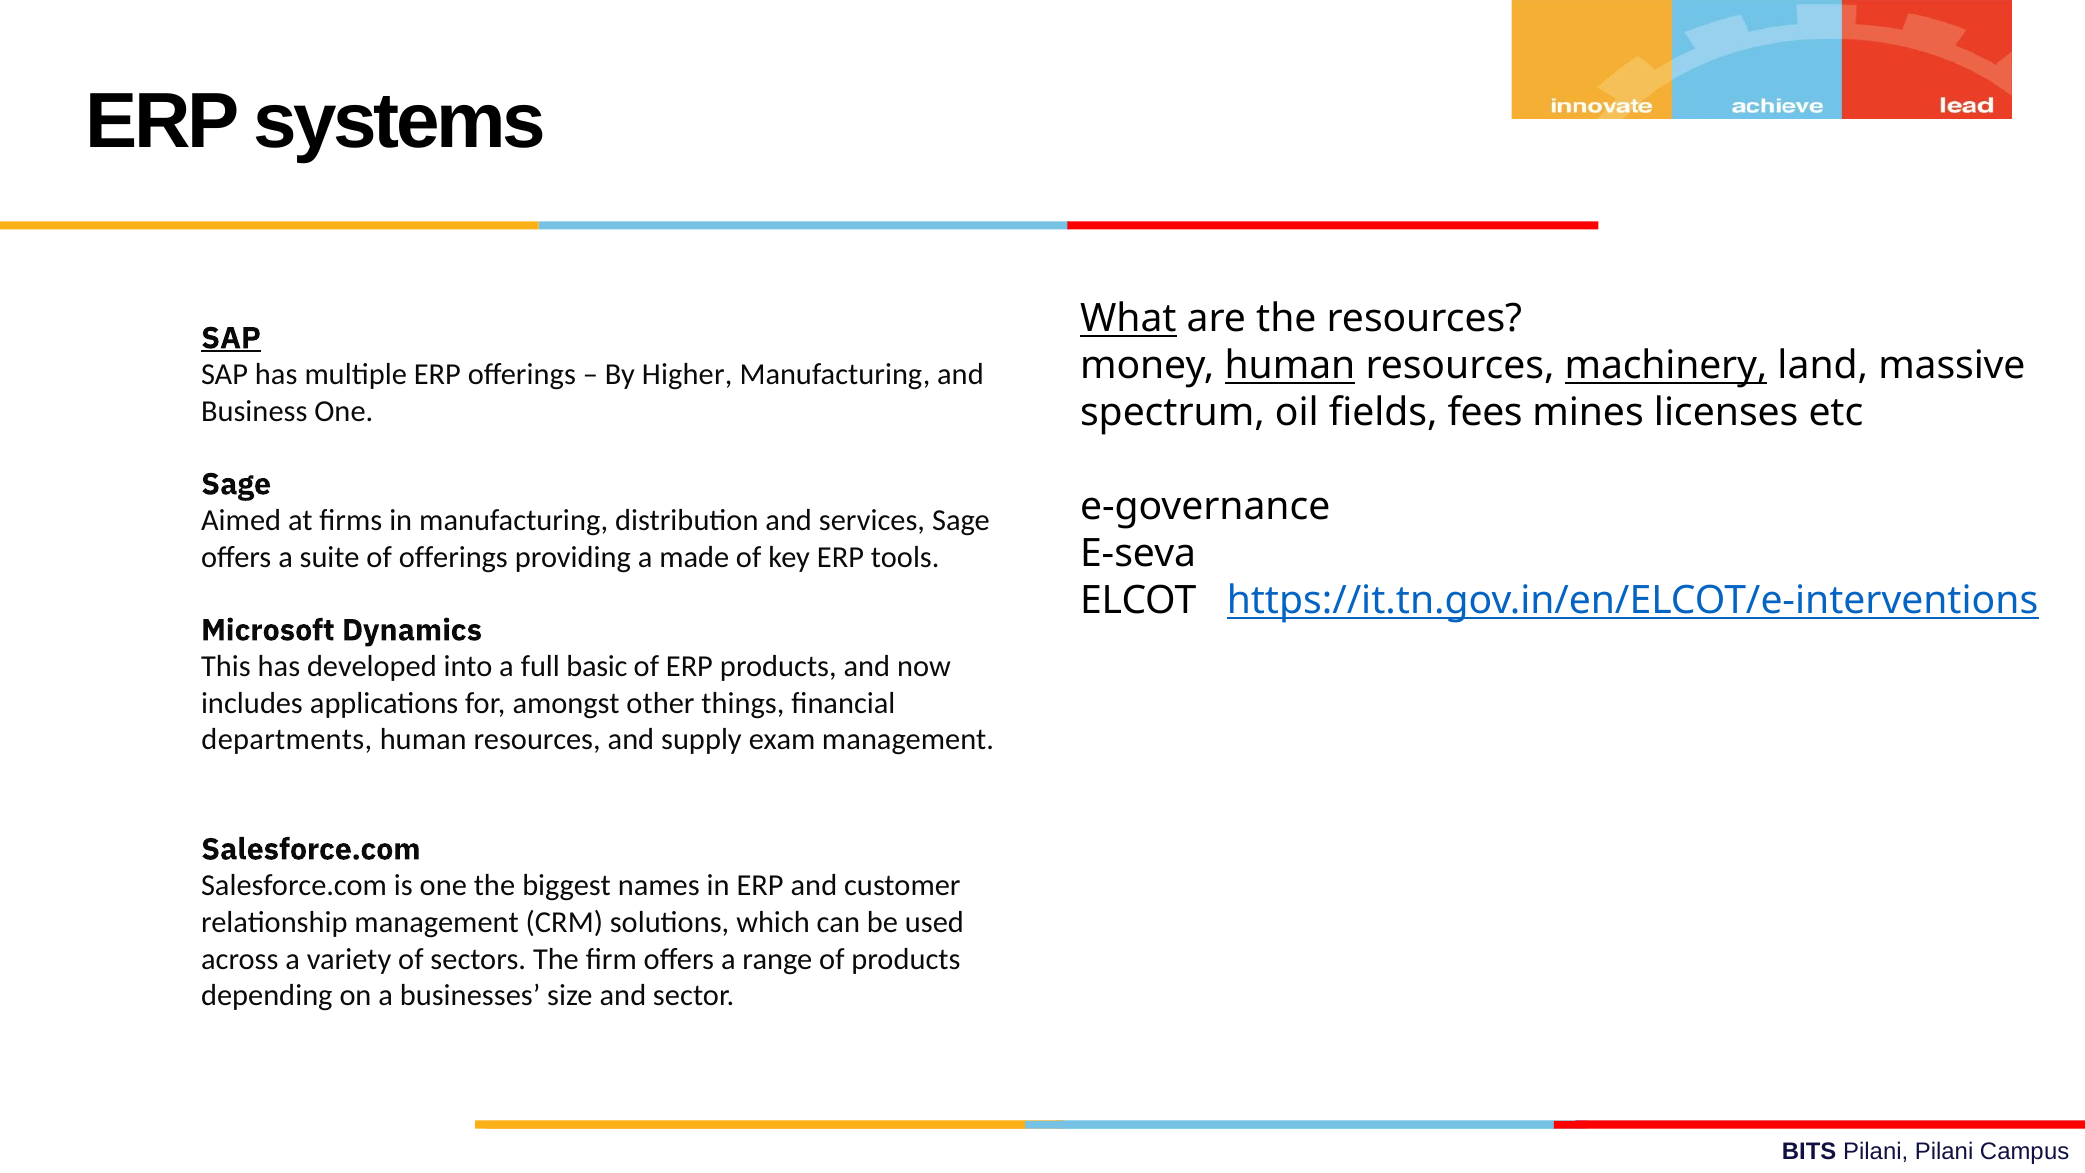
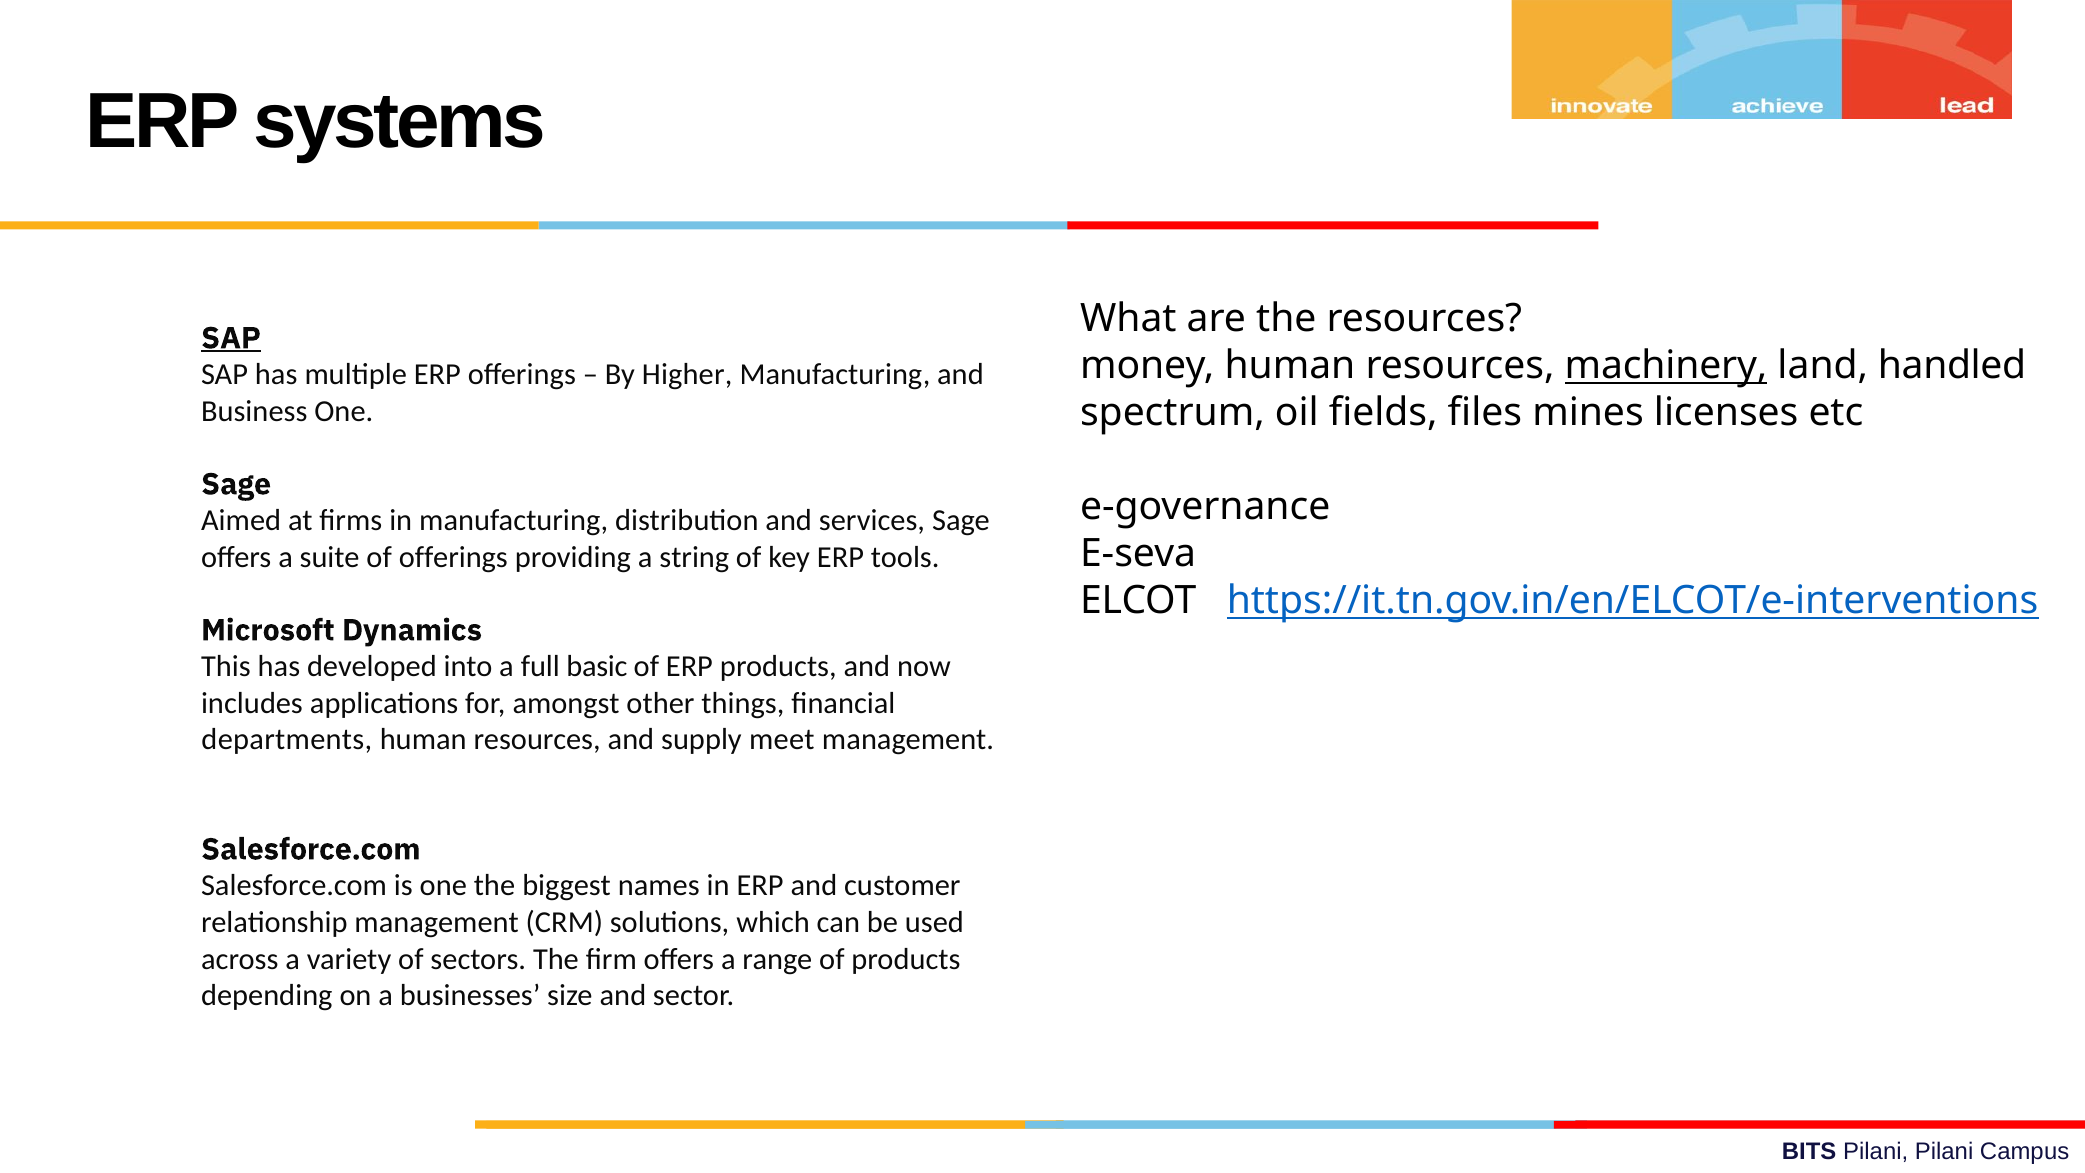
What underline: present -> none (1128, 319)
human underline: present -> none (1290, 366)
massive: massive -> handled (1952, 366)
fees: fees -> files (1485, 413)
made: made -> string (694, 557)
exam: exam -> meet (782, 740)
